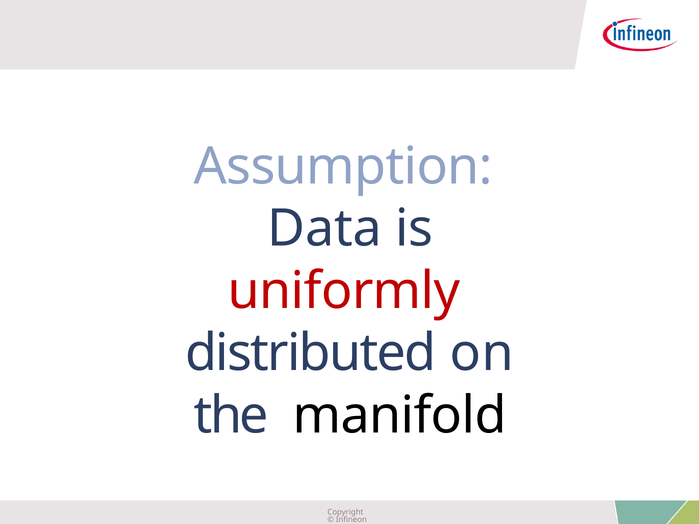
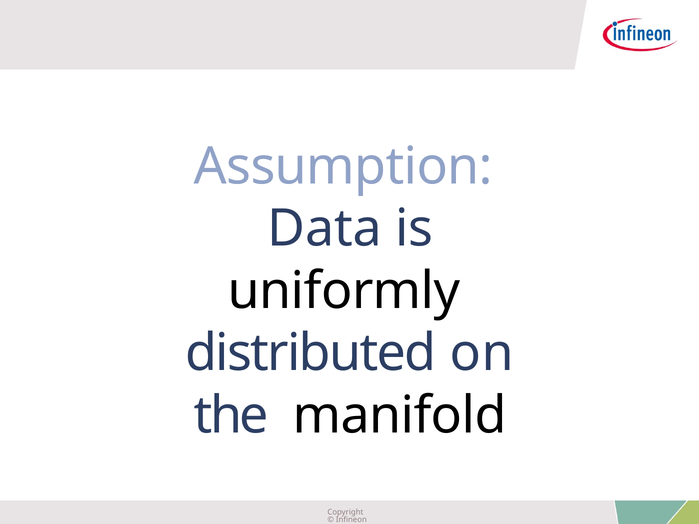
uniformly colour: red -> black (344, 291)
